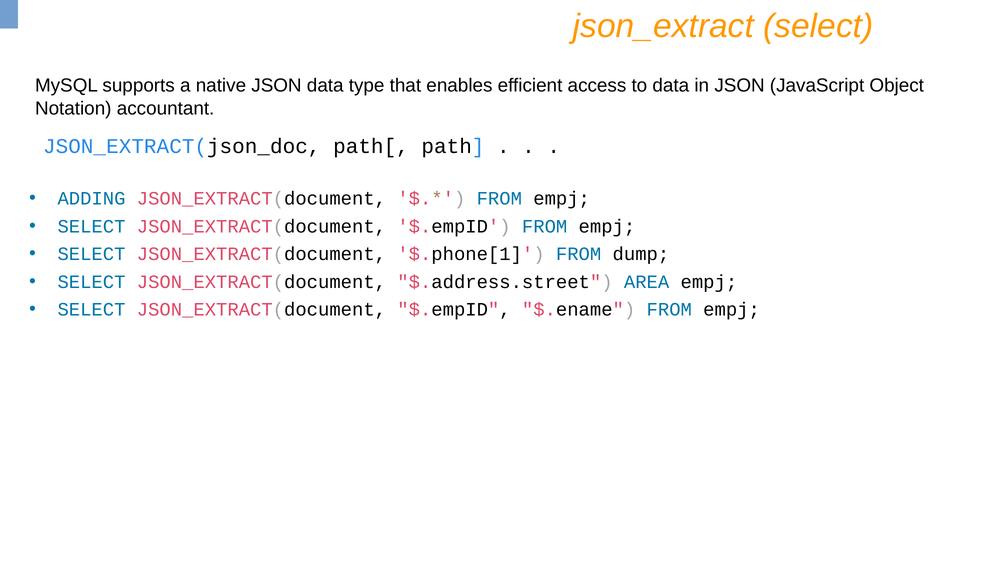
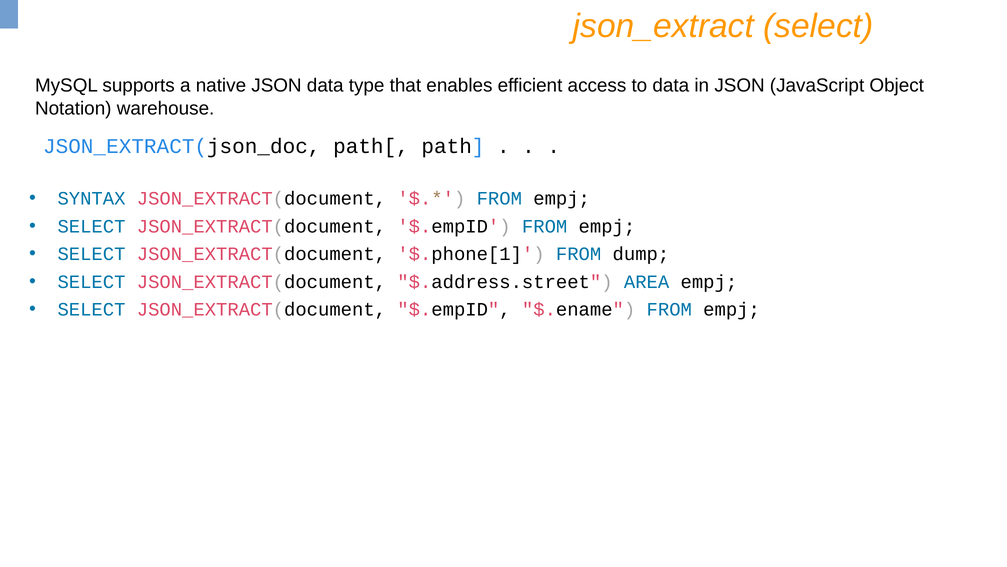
accountant: accountant -> warehouse (166, 108)
ADDING: ADDING -> SYNTAX (91, 199)
